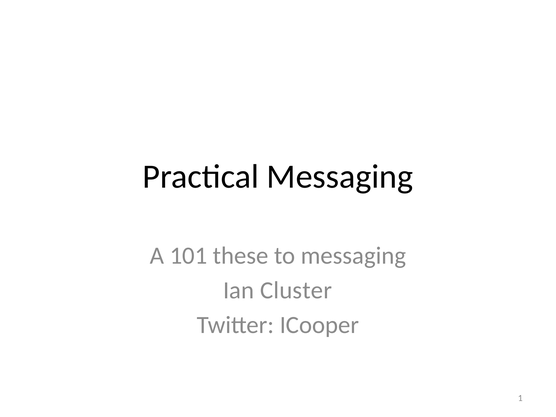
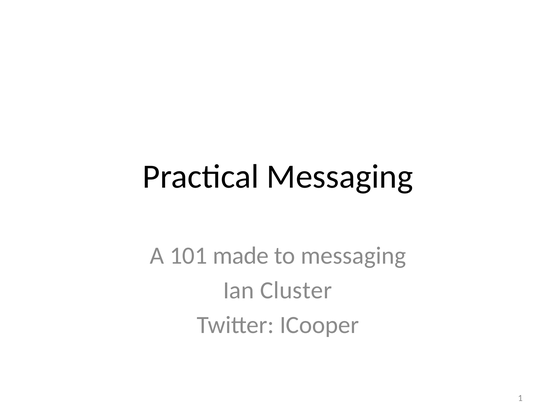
these: these -> made (241, 256)
